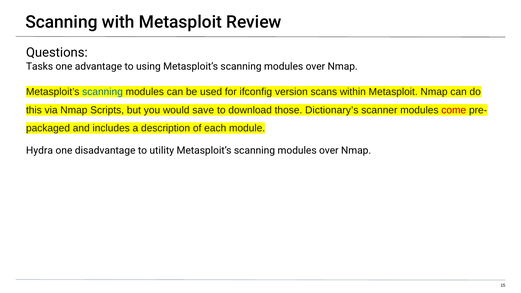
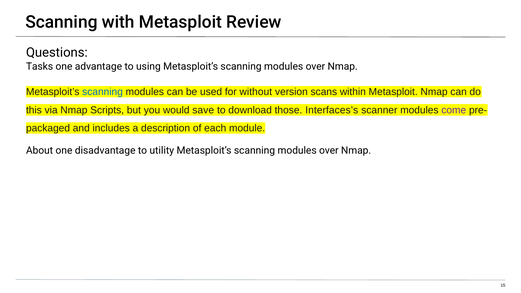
ifconfig: ifconfig -> without (256, 92)
Dictionary’s: Dictionary’s -> Interfaces’s (332, 110)
come colour: red -> purple (454, 110)
Hydra: Hydra -> About (40, 150)
